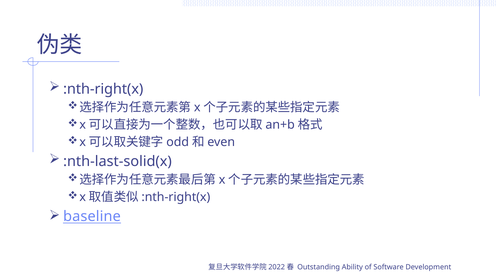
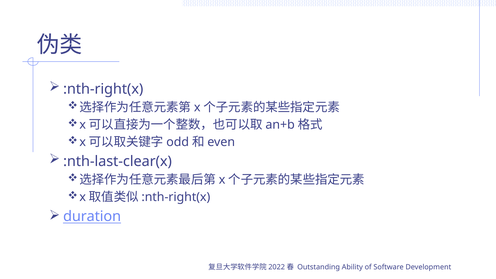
:nth-last-solid(x: :nth-last-solid(x -> :nth-last-clear(x (118, 161)
baseline: baseline -> duration (92, 216)
